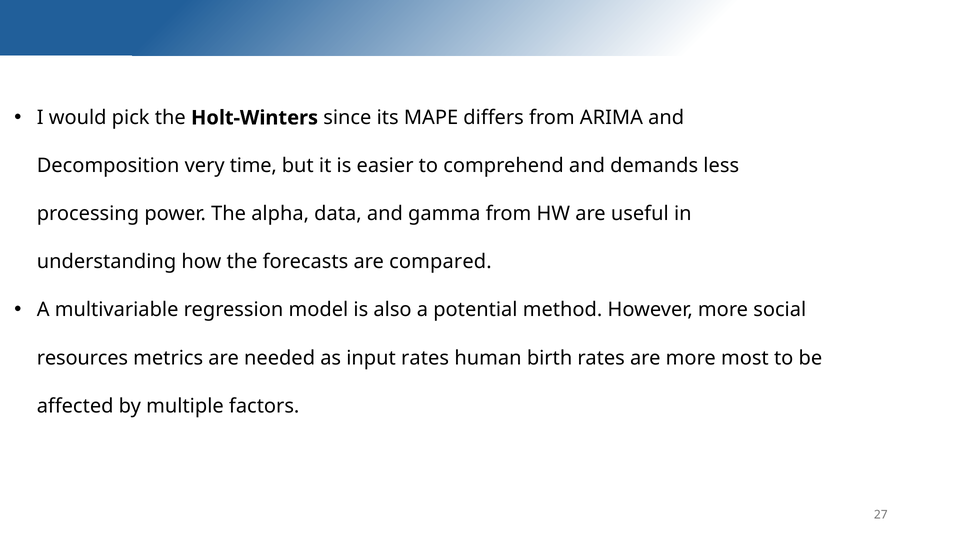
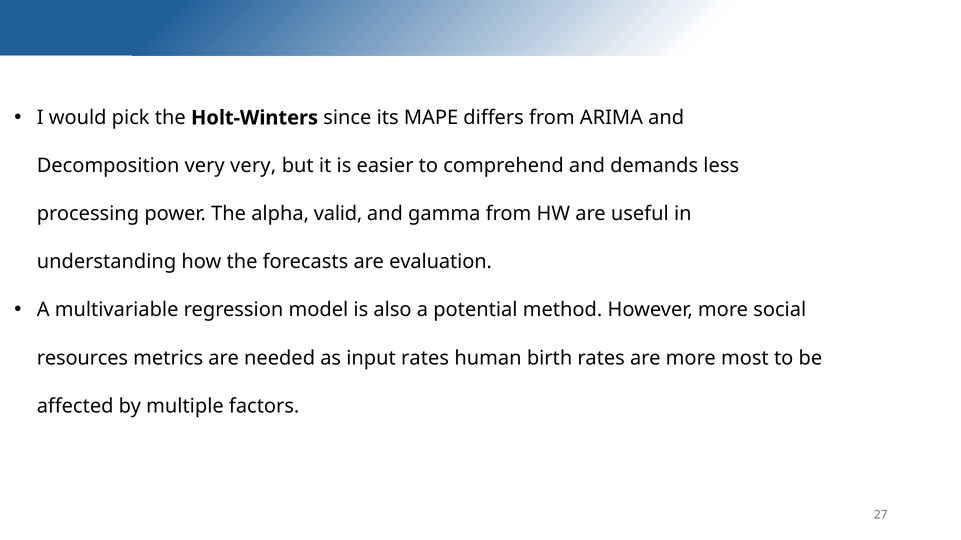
very time: time -> very (253, 166)
data: data -> valid (338, 214)
compared: compared -> evaluation (441, 262)
